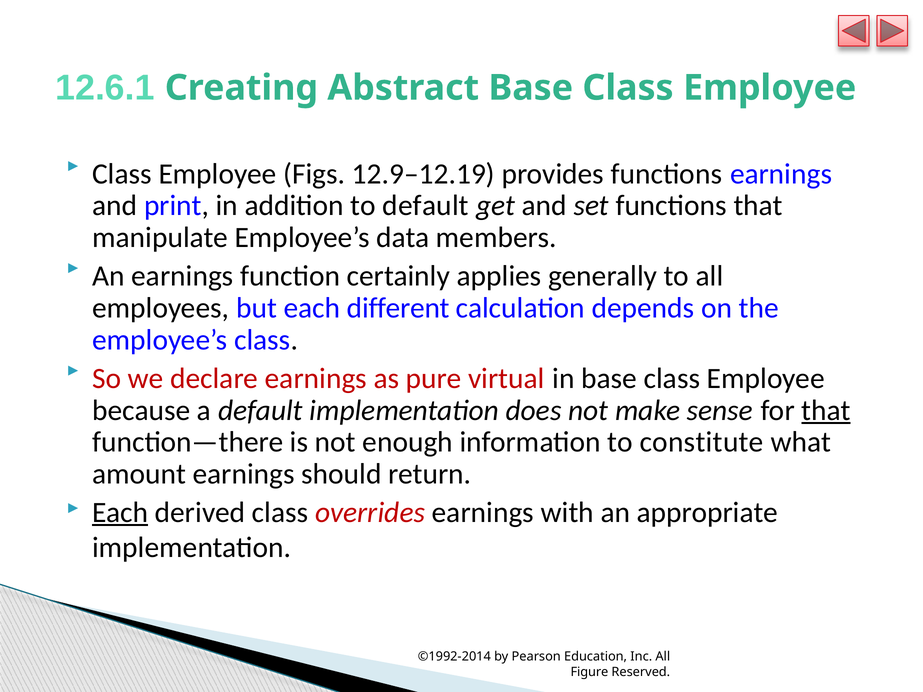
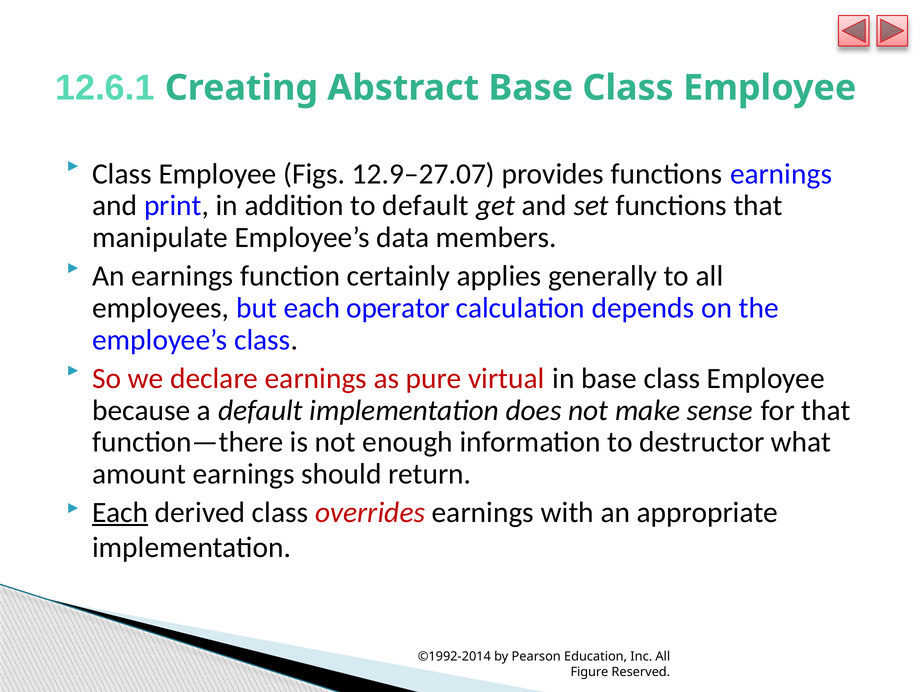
12.9–12.19: 12.9–12.19 -> 12.9–27.07 (423, 174)
different: different -> operator (398, 308)
that underline: present -> none (826, 410)
constitute: constitute -> destructor (702, 442)
